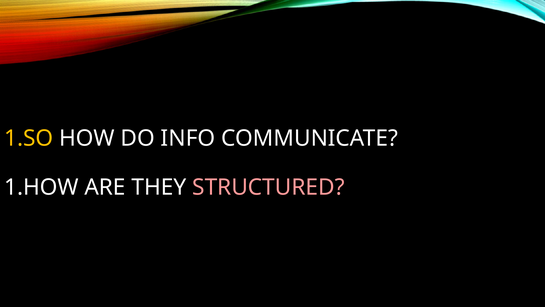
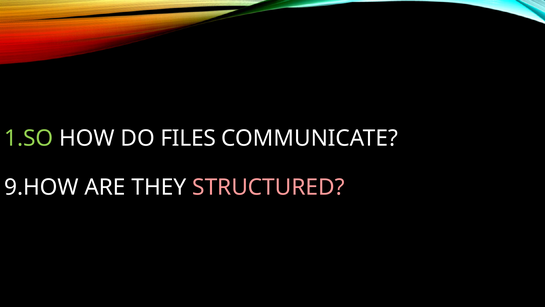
1.SO colour: yellow -> light green (29, 138)
INFO: INFO -> FILES (188, 138)
1.HOW: 1.HOW -> 9.HOW (41, 187)
